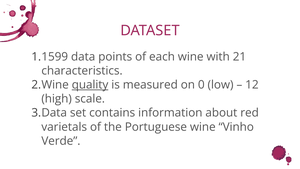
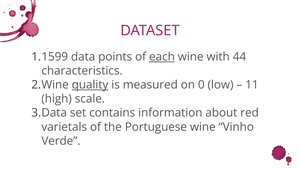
each underline: none -> present (162, 57)
21: 21 -> 44 (239, 57)
12: 12 -> 11 (252, 85)
